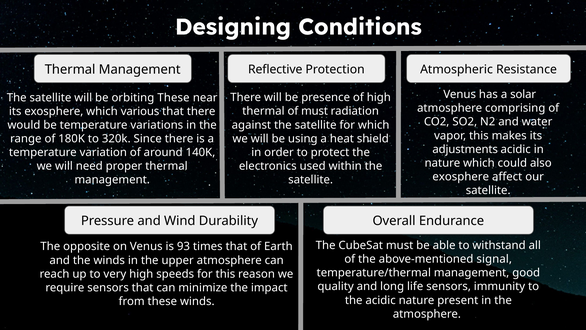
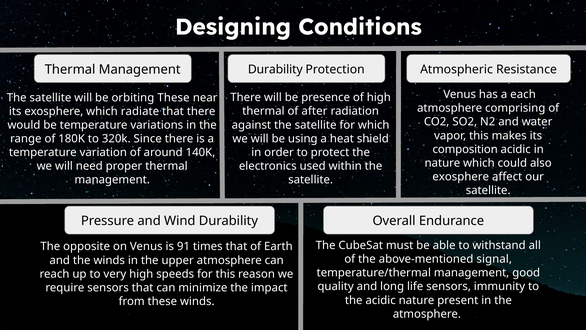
Reflective: Reflective -> Durability (275, 69)
solar: solar -> each (523, 94)
of must: must -> after (314, 111)
various: various -> radiate (140, 111)
adjustments: adjustments -> composition (465, 149)
93: 93 -> 91 (183, 246)
